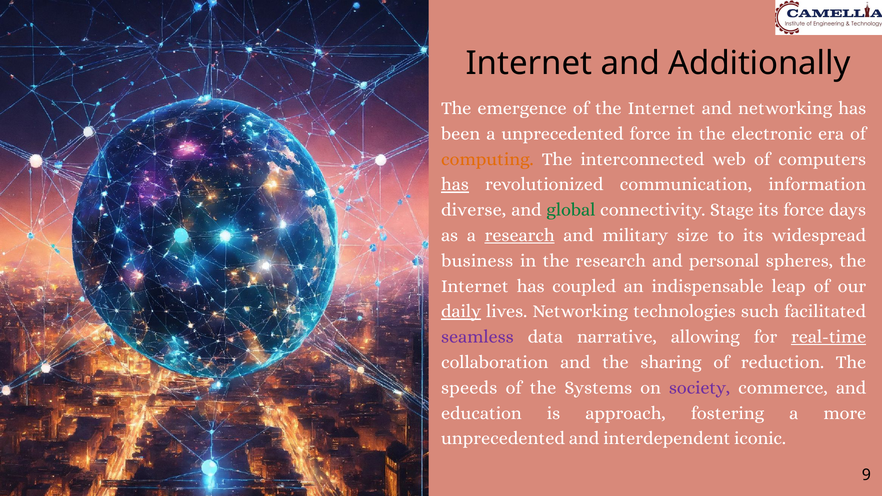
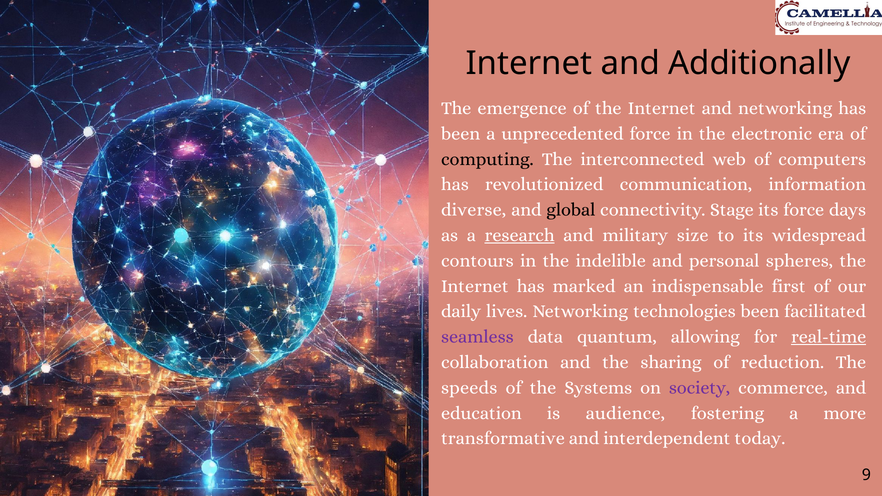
computing colour: orange -> black (487, 159)
has underline: present -> none (455, 184)
global colour: green -> black (571, 210)
business: business -> contours (477, 261)
the research: research -> indelible (611, 261)
coupled: coupled -> marked (584, 286)
leap: leap -> first (789, 286)
daily underline: present -> none (461, 311)
technologies such: such -> been (760, 311)
narrative: narrative -> quantum (617, 337)
approach: approach -> audience (625, 413)
unprecedented: unprecedented -> transformative (503, 439)
iconic: iconic -> today (760, 439)
